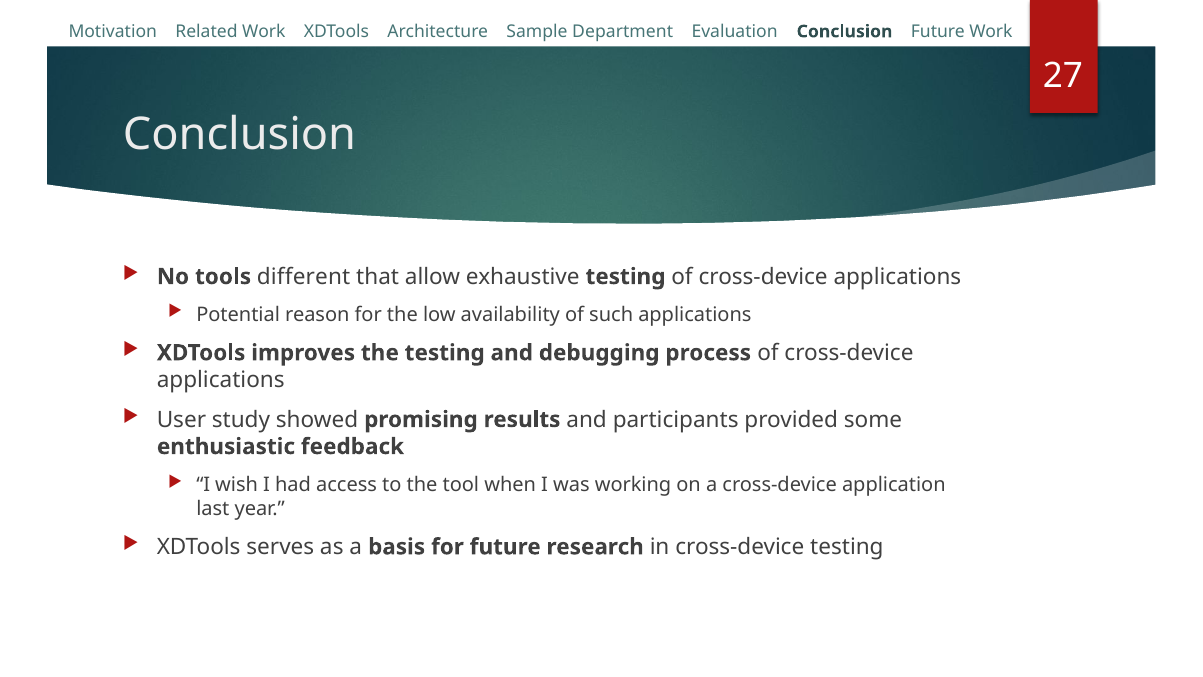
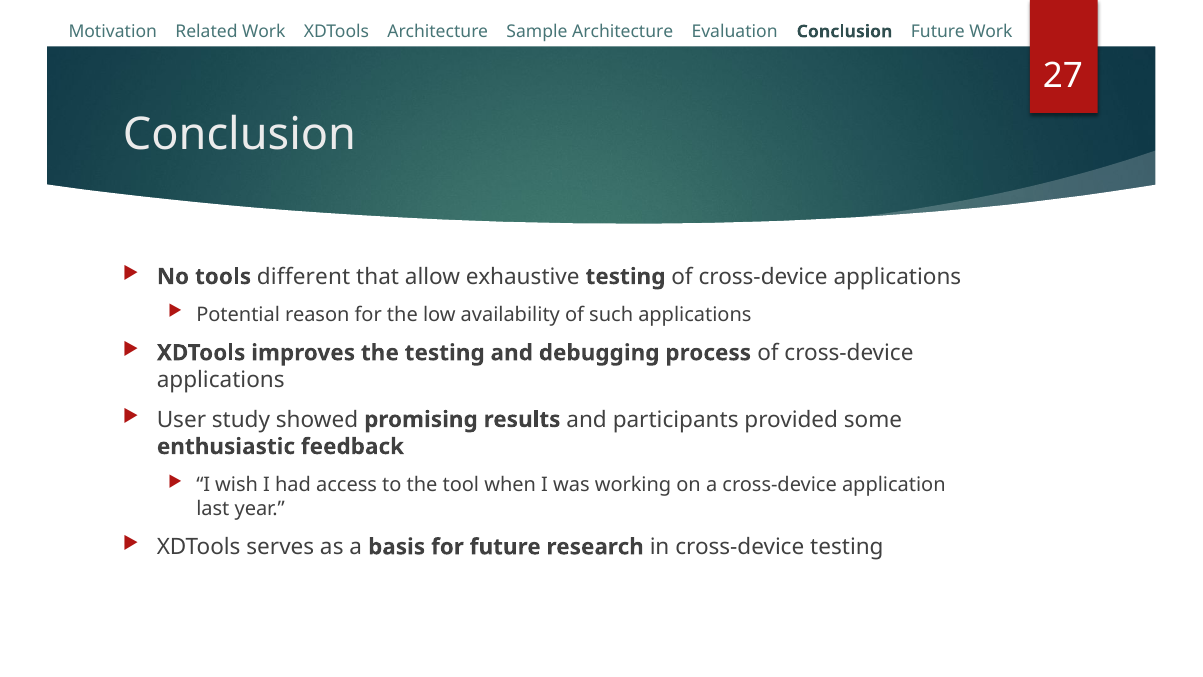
Sample Department: Department -> Architecture (623, 32)
